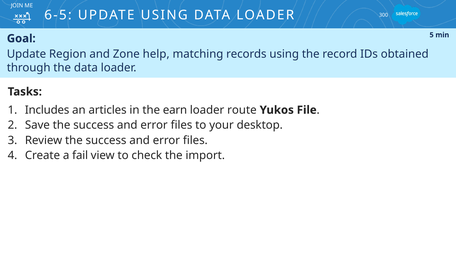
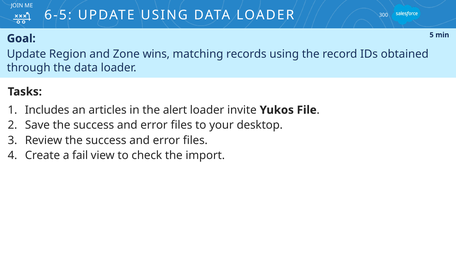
help: help -> wins (156, 54)
earn: earn -> alert (175, 110)
route: route -> invite (242, 110)
